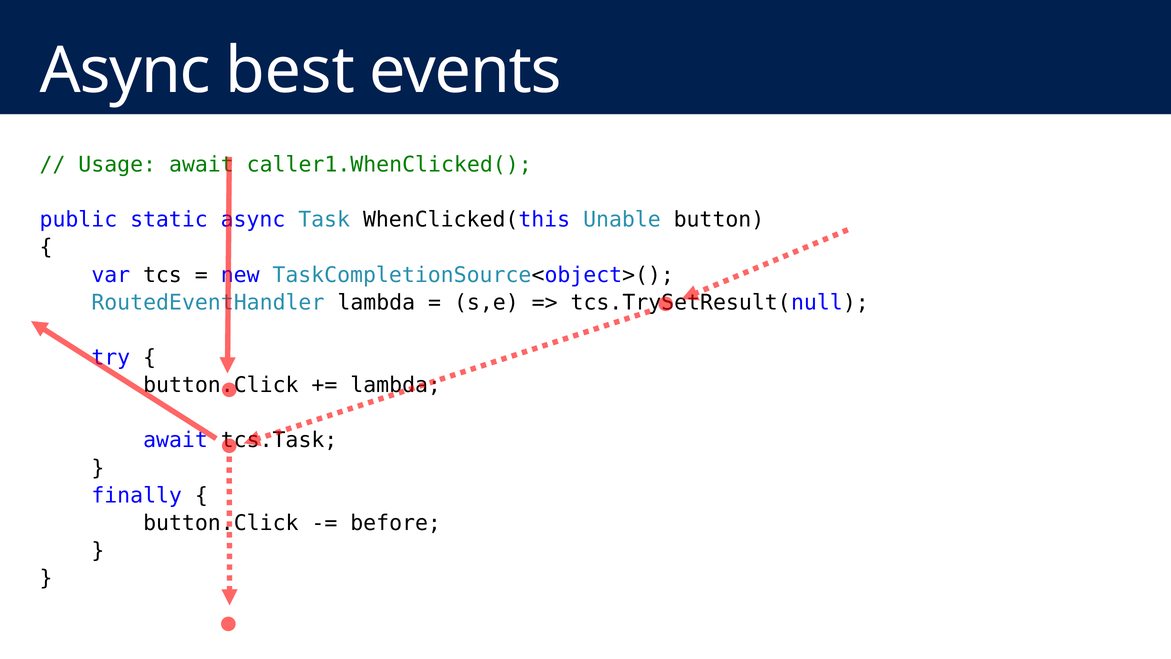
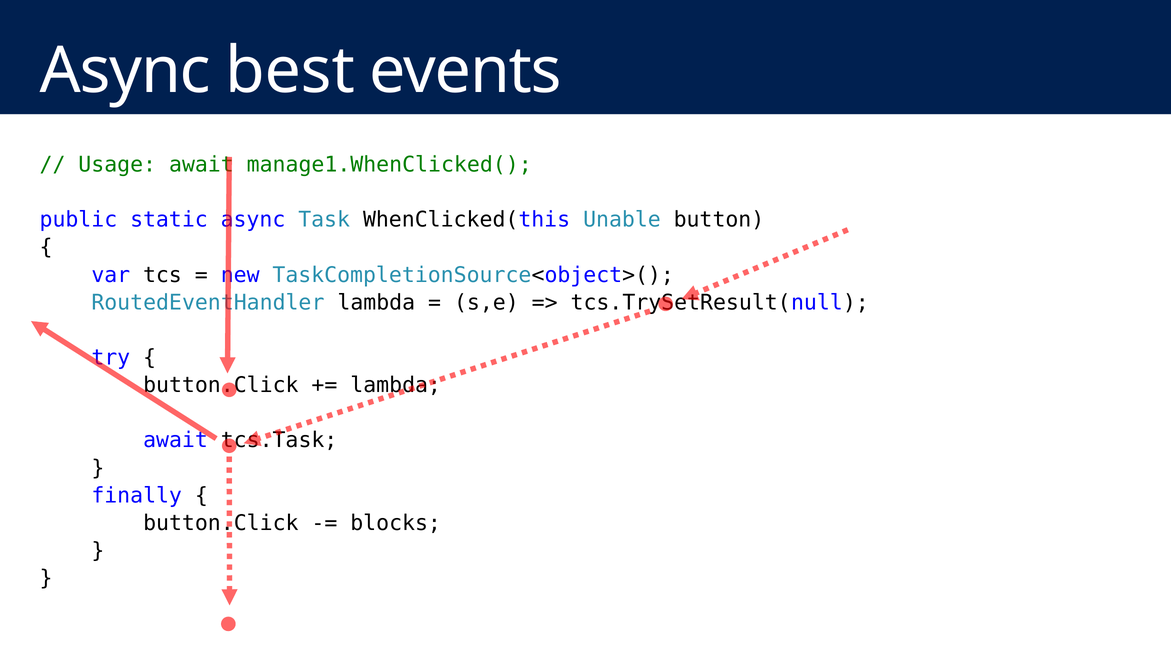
caller1.WhenClicked(: caller1.WhenClicked( -> manage1.WhenClicked( (389, 165)
before: before -> blocks (396, 523)
